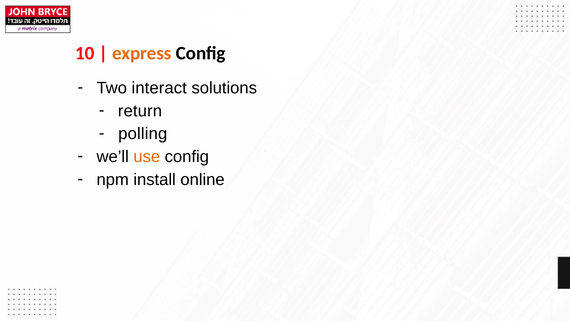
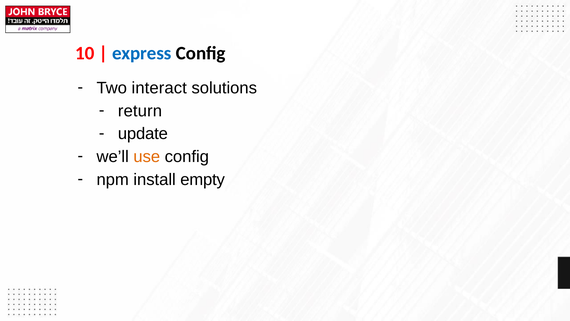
express colour: orange -> blue (142, 53)
polling: polling -> update (143, 134)
online: online -> empty (203, 179)
